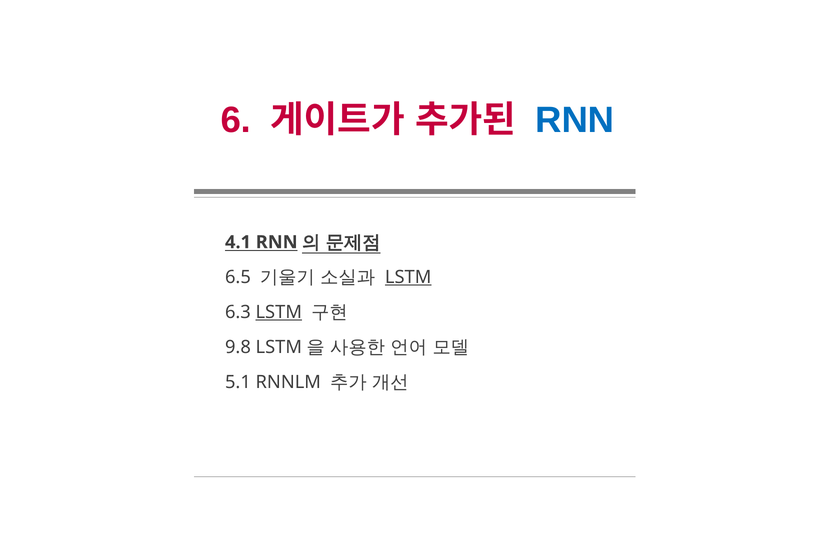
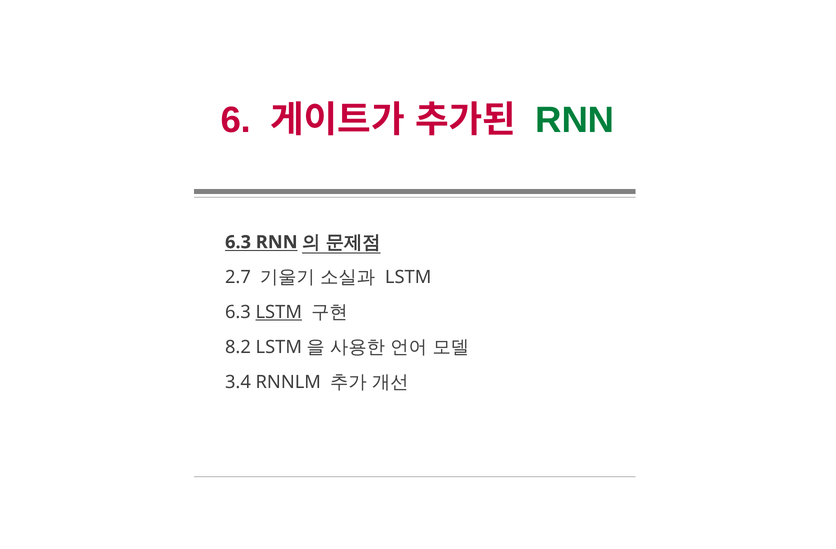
RNN colour: blue -> green (575, 120)
4.1: 4.1 -> 6.3 (238, 242)
6.5: 6.5 -> 2.7 (238, 277)
LSTM underline: present -> none (408, 277)
9.8: 9.8 -> 8.2 (238, 347)
5.1: 5.1 -> 3.4 (238, 382)
